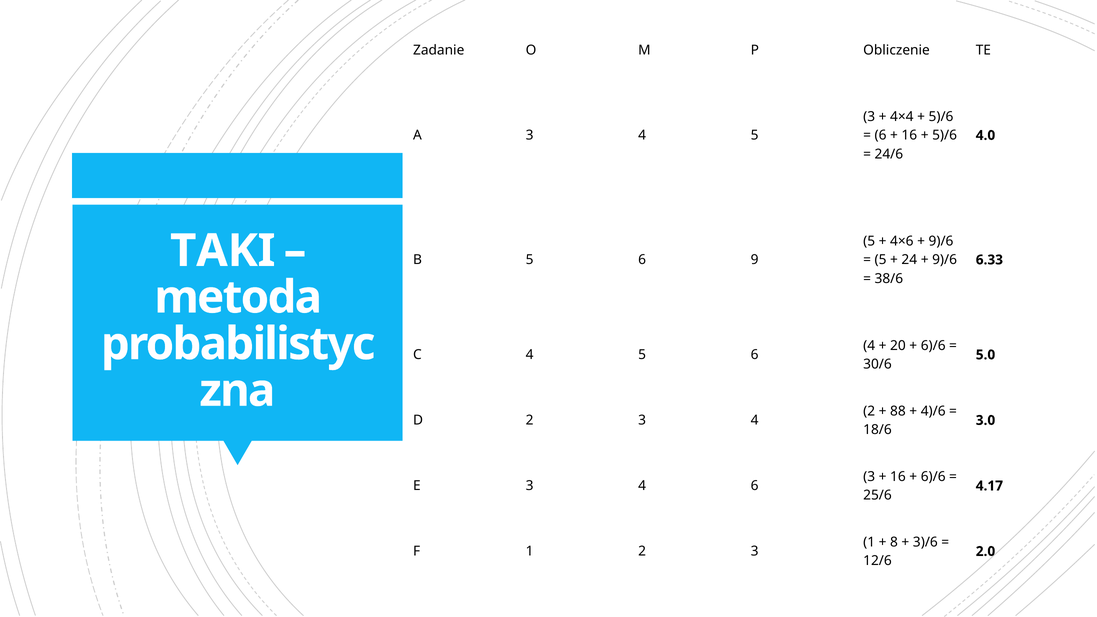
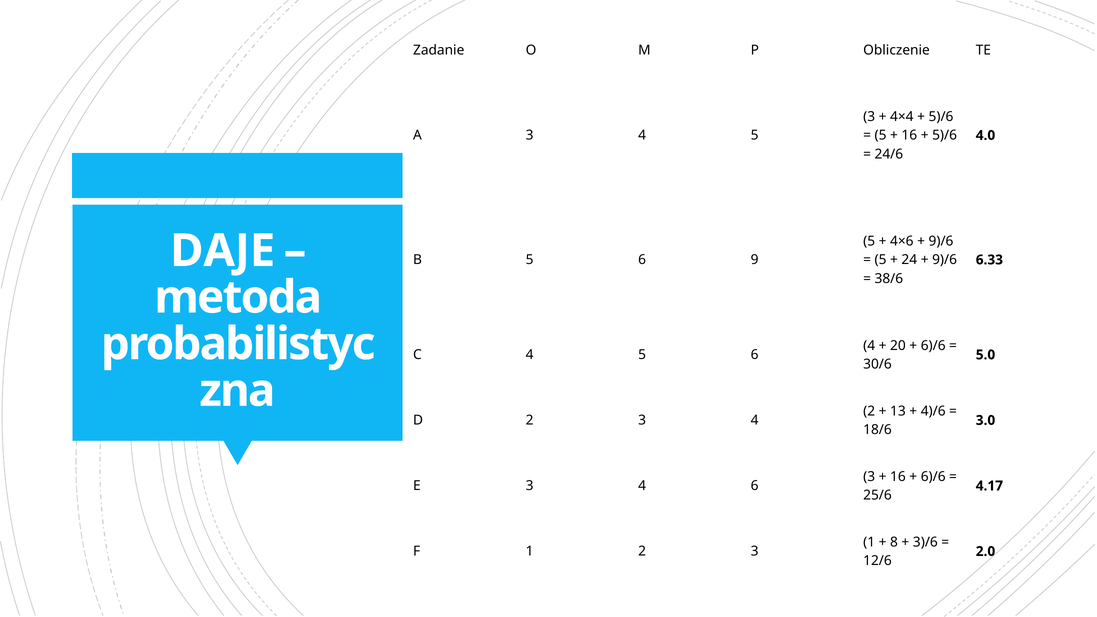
6: 6 -> 5 (881, 135)
TAKI: TAKI -> DAJE (223, 251)
88: 88 -> 13 (898, 411)
